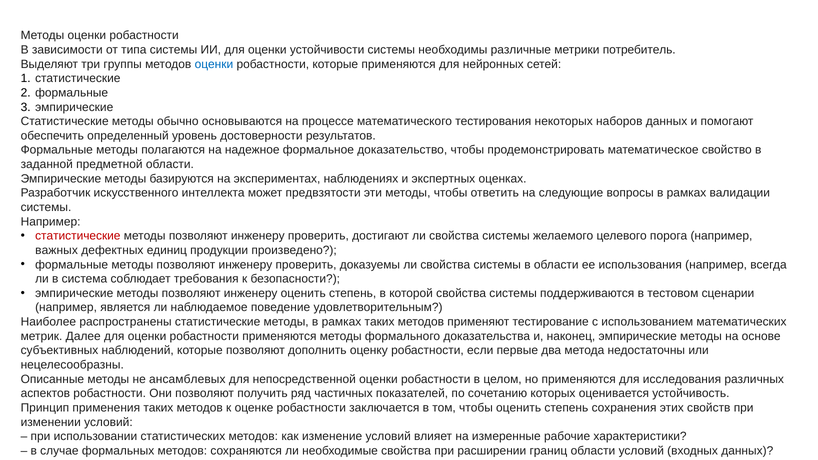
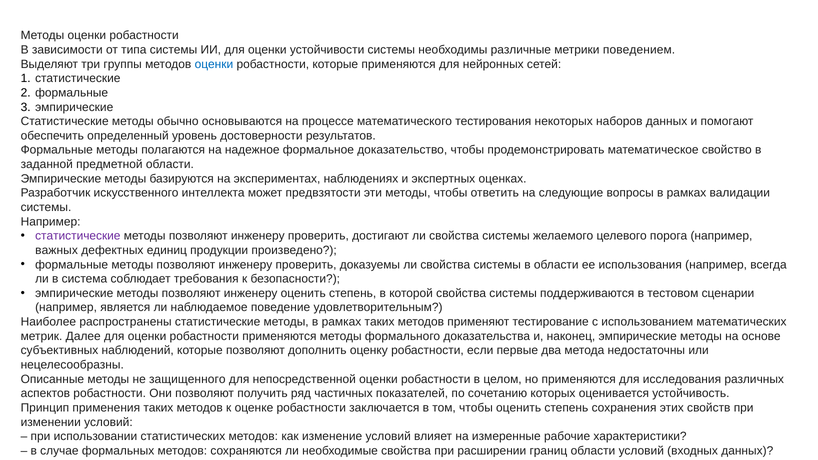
потребитель: потребитель -> поведением (639, 50)
статистические colour: red -> purple (78, 236)
ансамблевых: ансамблевых -> защищенного (187, 379)
